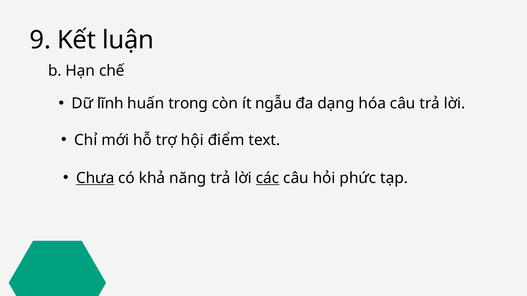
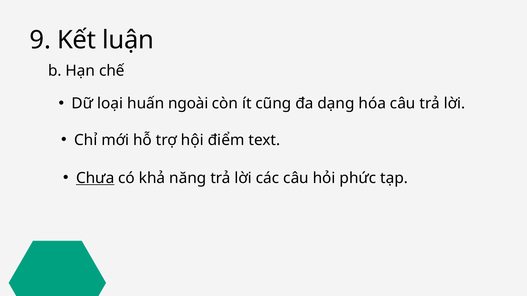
lĩnh: lĩnh -> loại (110, 104)
trong: trong -> ngoài (188, 104)
ngẫu: ngẫu -> cũng (274, 104)
các underline: present -> none (268, 178)
